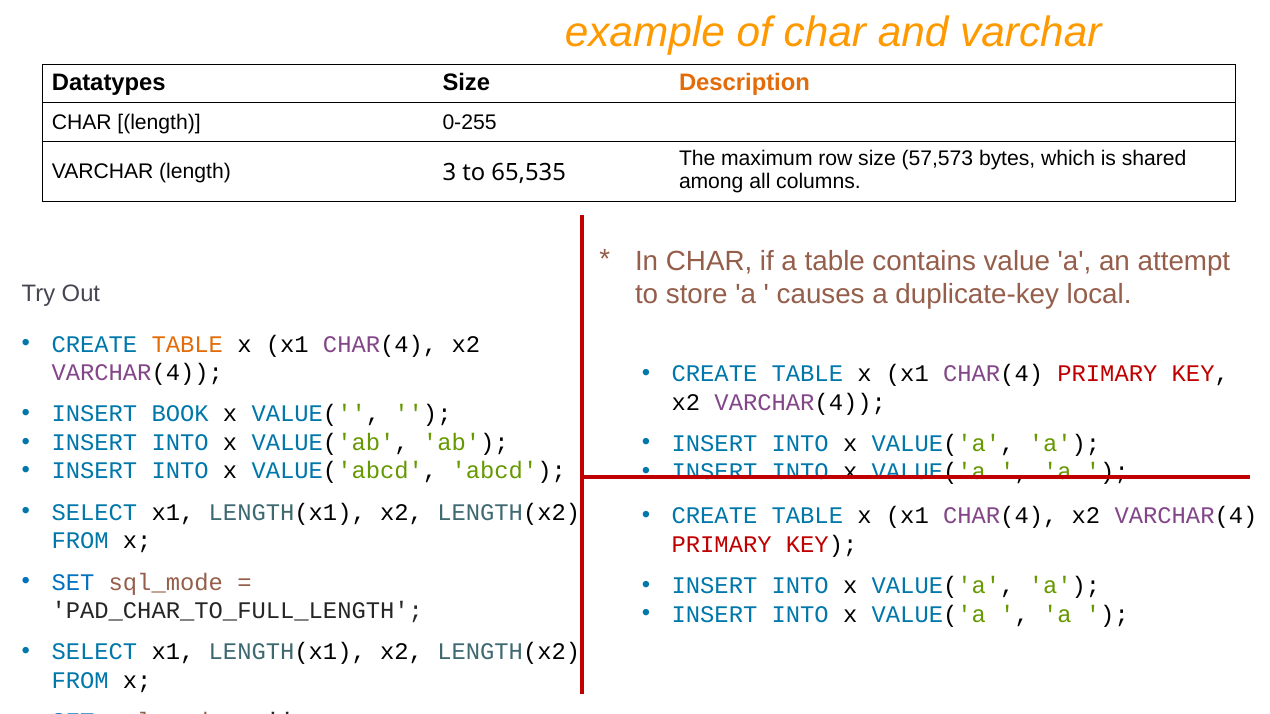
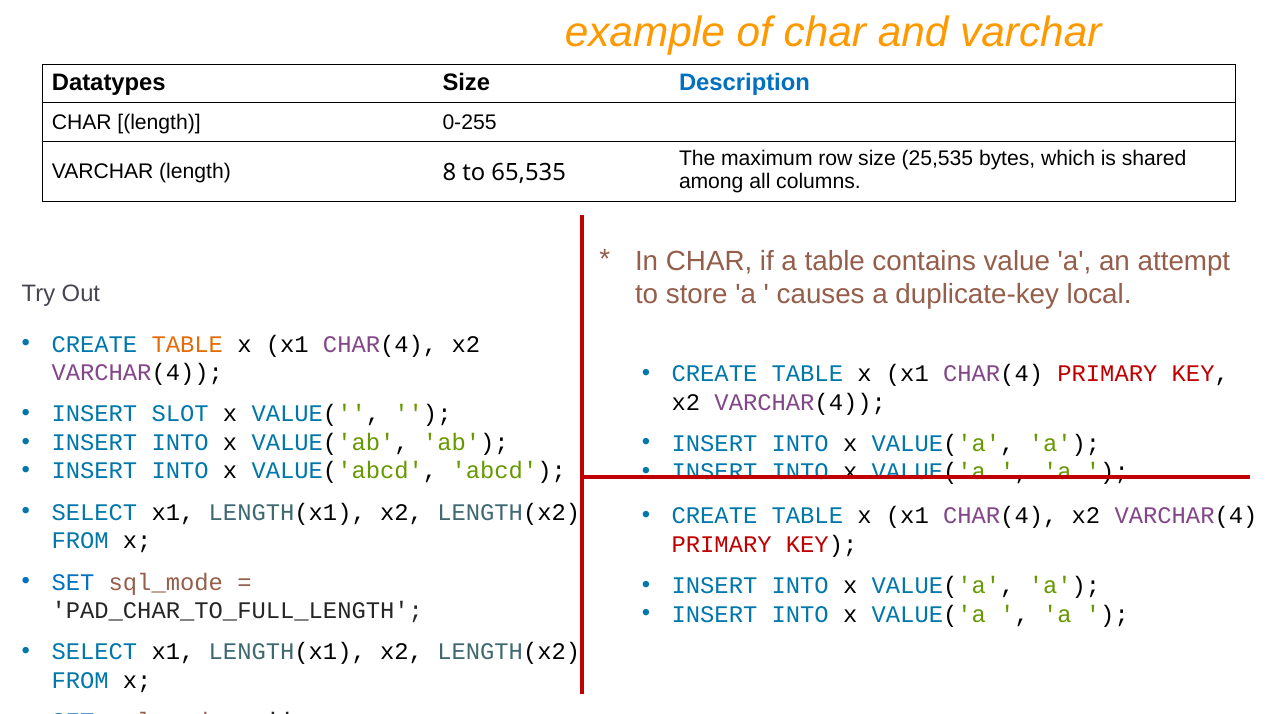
Description colour: orange -> blue (744, 83)
57,573: 57,573 -> 25,535 (937, 158)
3: 3 -> 8 (449, 173)
BOOK: BOOK -> SLOT (180, 414)
